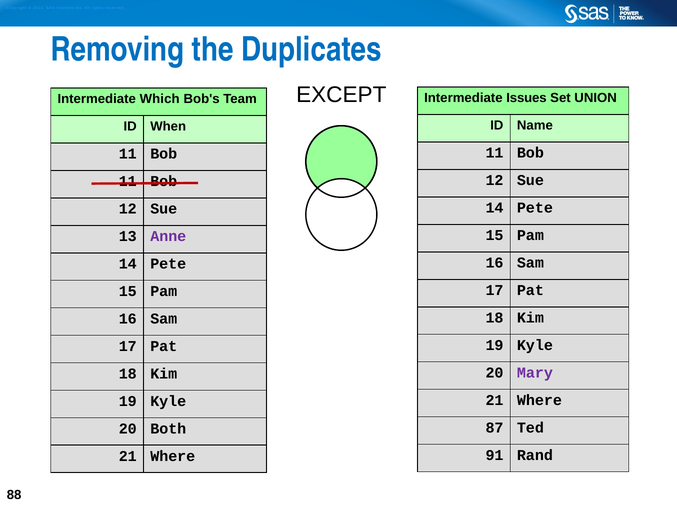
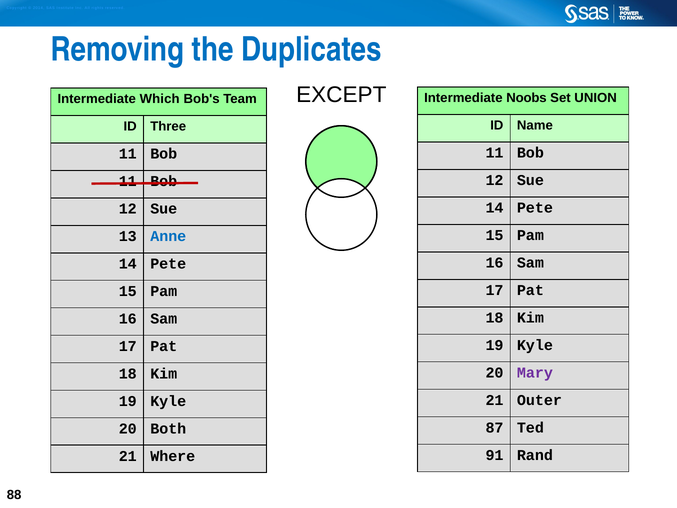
Issues: Issues -> Noobs (526, 98)
When: When -> Three (168, 126)
Anne colour: purple -> blue (168, 236)
Where: Where -> Outer (539, 400)
